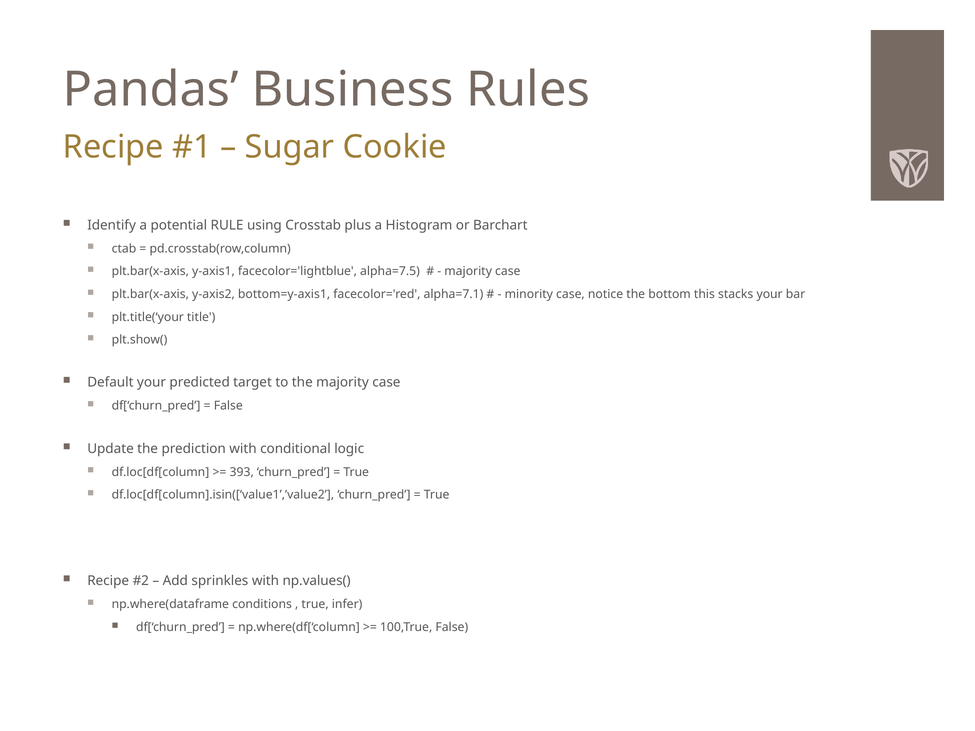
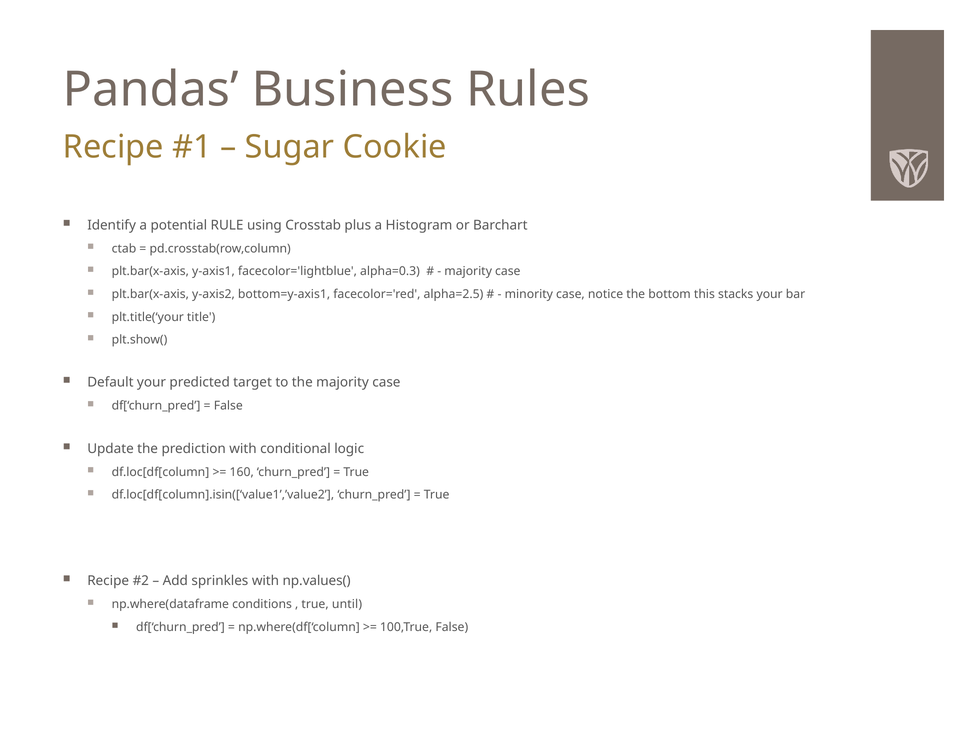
alpha=7.5: alpha=7.5 -> alpha=0.3 (390, 272)
alpha=7.1: alpha=7.1 -> alpha=2.5 (453, 294)
393: 393 -> 160 (242, 472)
infer: infer -> until (347, 605)
